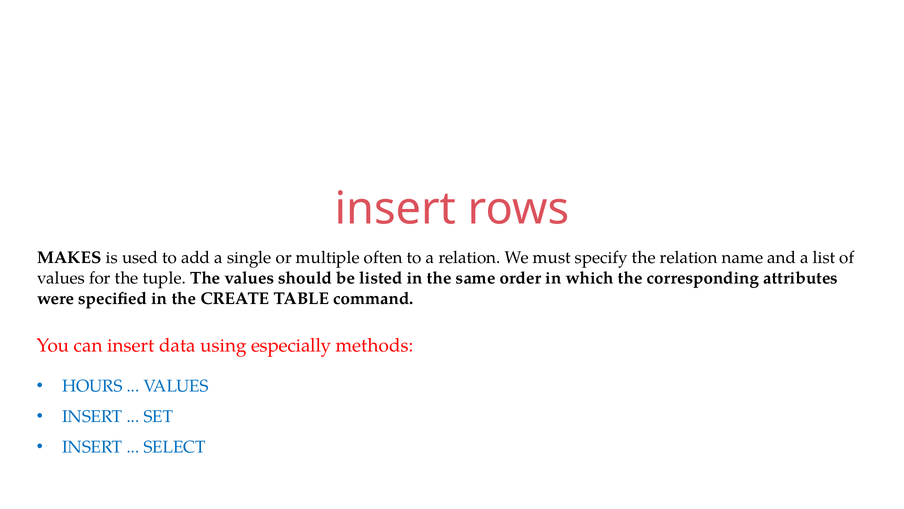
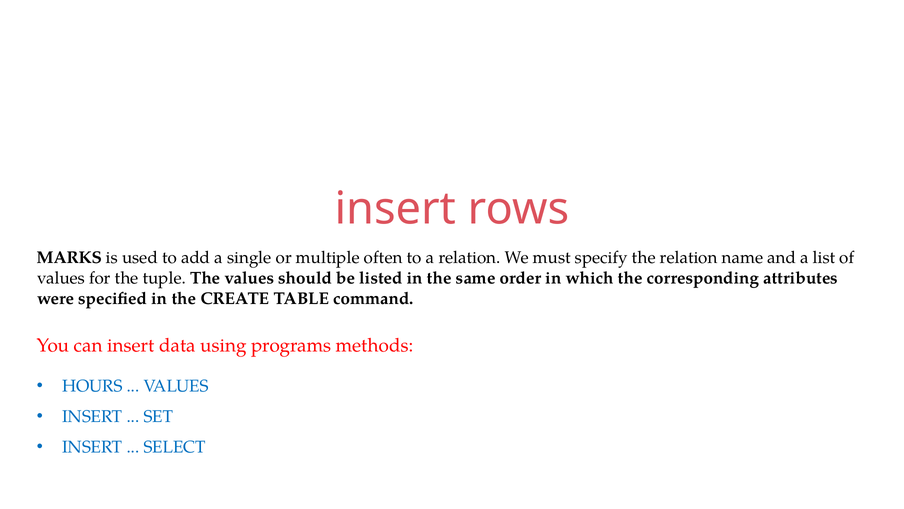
MAKES: MAKES -> MARKS (69, 258)
especially: especially -> programs (291, 345)
